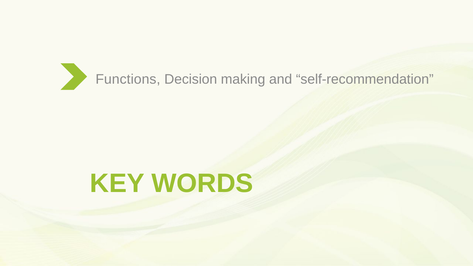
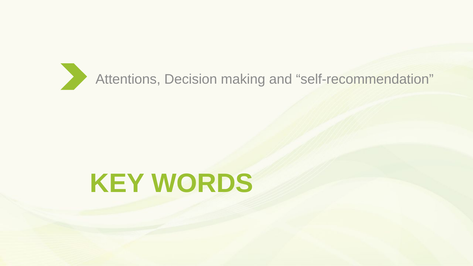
Functions: Functions -> Attentions (128, 79)
